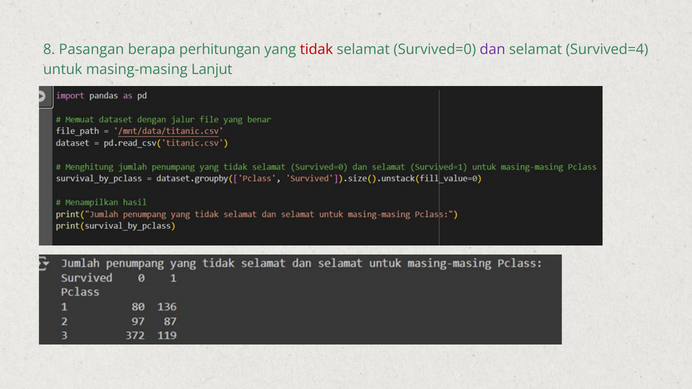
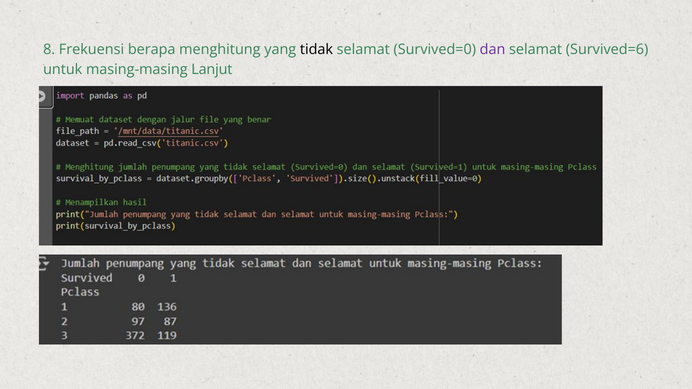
Pasangan: Pasangan -> Frekuensi (92, 49)
perhitungan: perhitungan -> menghitung (220, 49)
tidak colour: red -> black (316, 49)
Survived=4: Survived=4 -> Survived=6 (607, 49)
